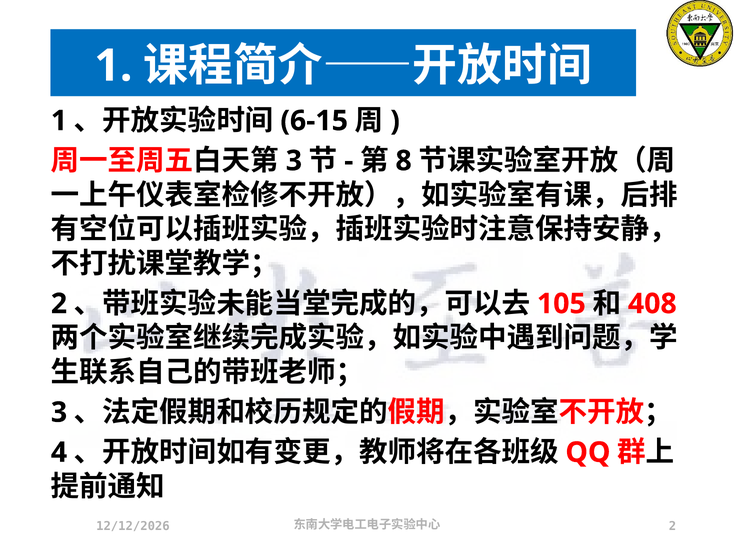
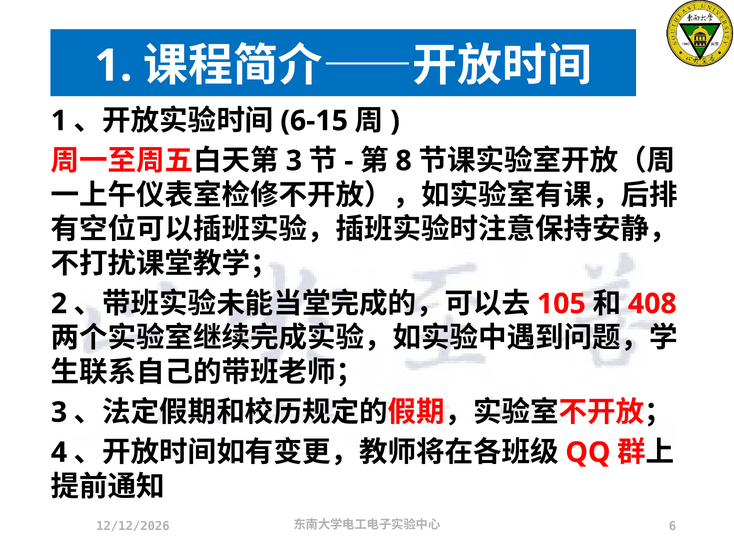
2: 2 -> 6 (673, 526)
